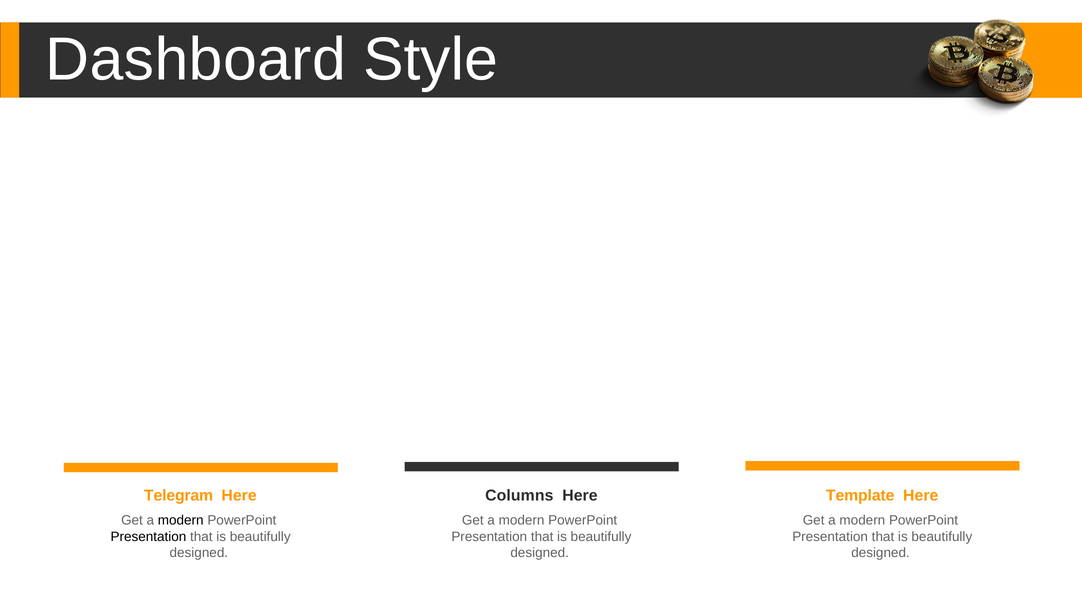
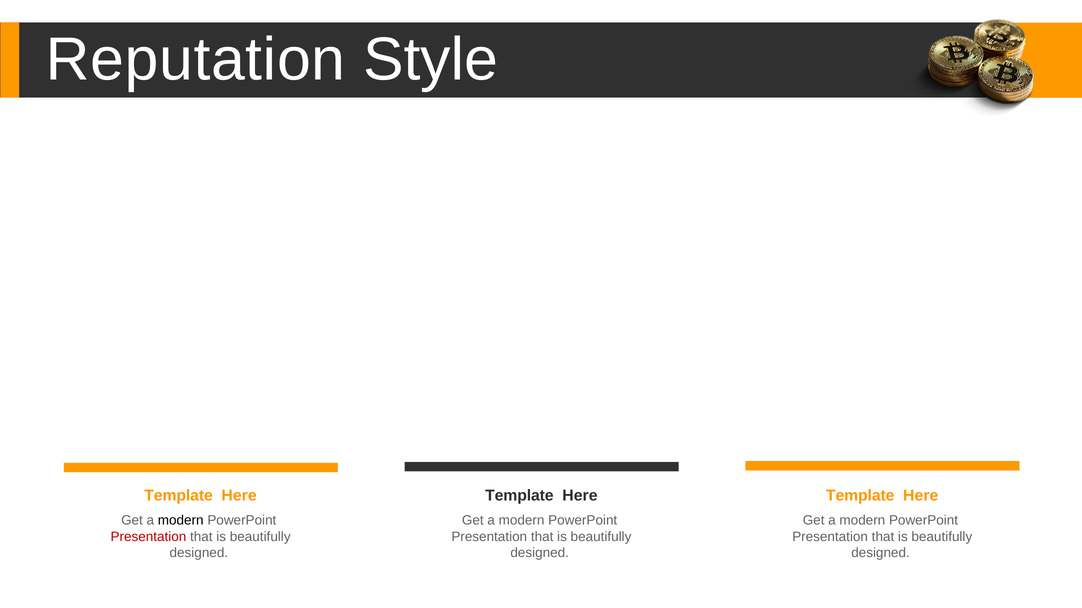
Dashboard: Dashboard -> Reputation (195, 60)
Telegram: Telegram -> Template (179, 496)
Columns: Columns -> Template (519, 496)
Presentation colour: black -> red (148, 537)
